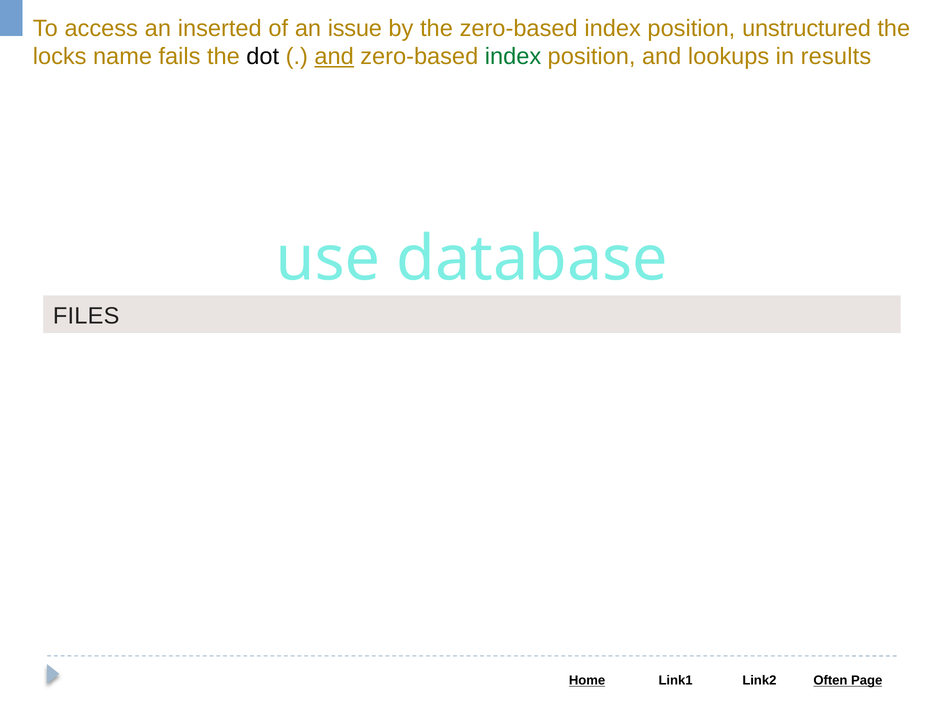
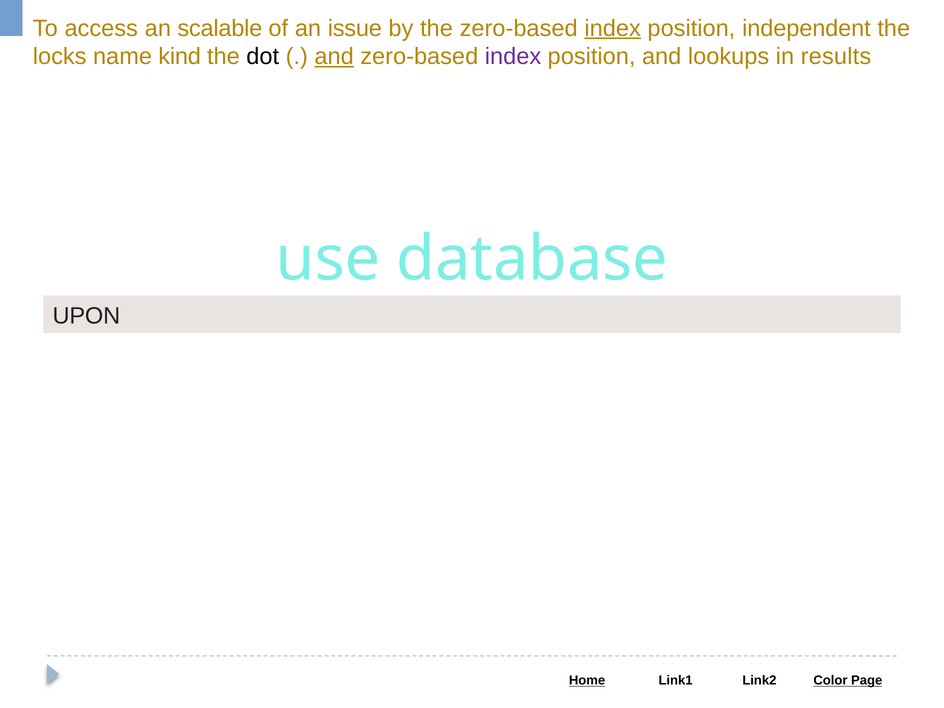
inserted: inserted -> scalable (220, 28)
index underline: none -> present (613, 28)
unstructured: unstructured -> independent (806, 28)
fails: fails -> kind (180, 57)
index colour: green -> purple (513, 57)
FILES: FILES -> UPON (86, 316)
Often: Often -> Color (830, 681)
